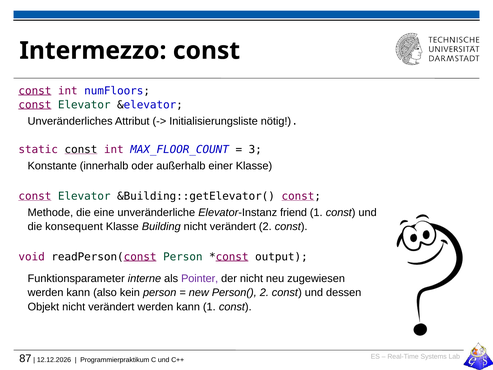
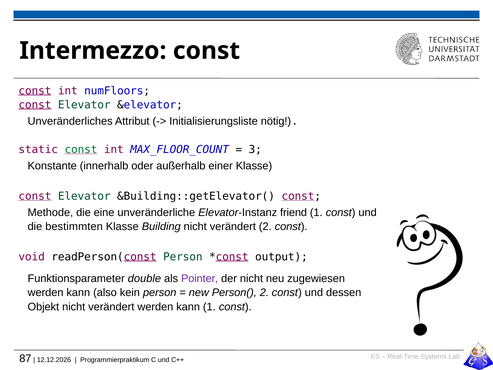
const colour: black -> green (81, 150)
konsequent: konsequent -> bestimmten (74, 226)
interne: interne -> double (144, 278)
